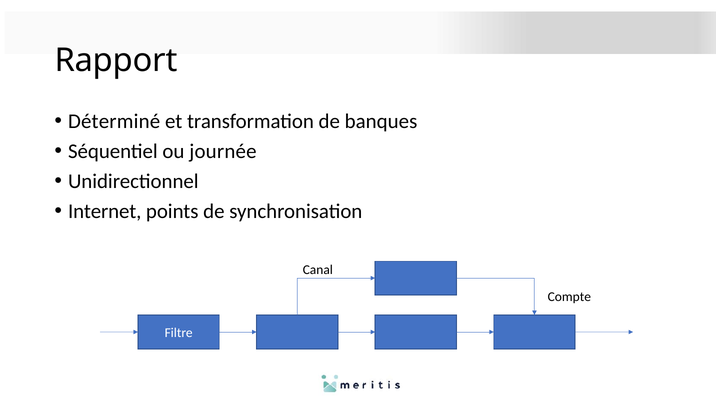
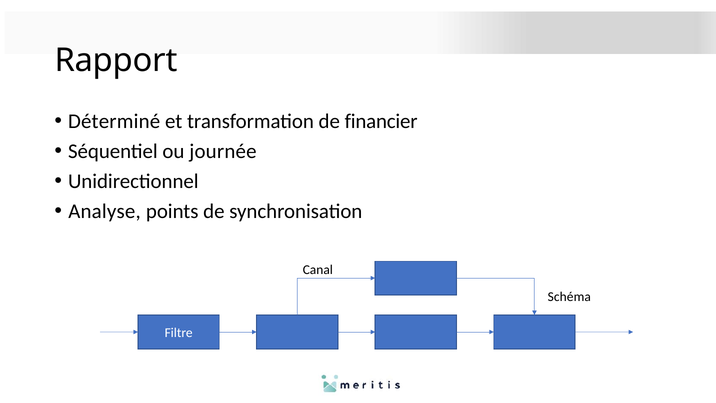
banques: banques -> financier (381, 121)
Internet: Internet -> Analyse (105, 211)
Compte: Compte -> Schéma (569, 297)
